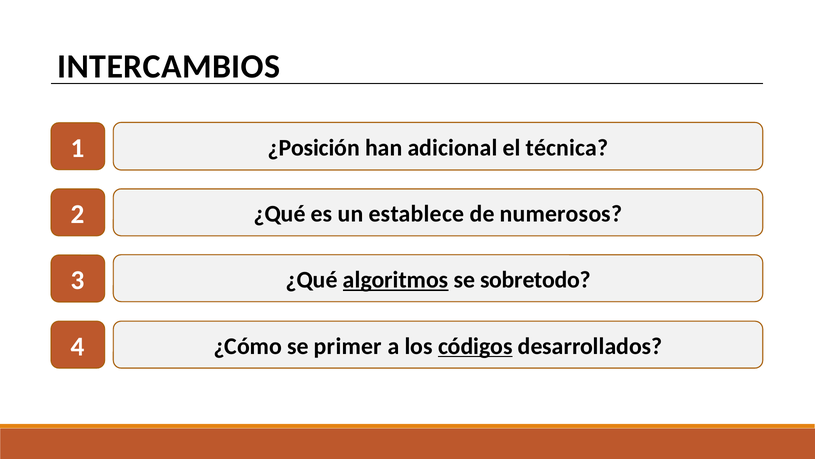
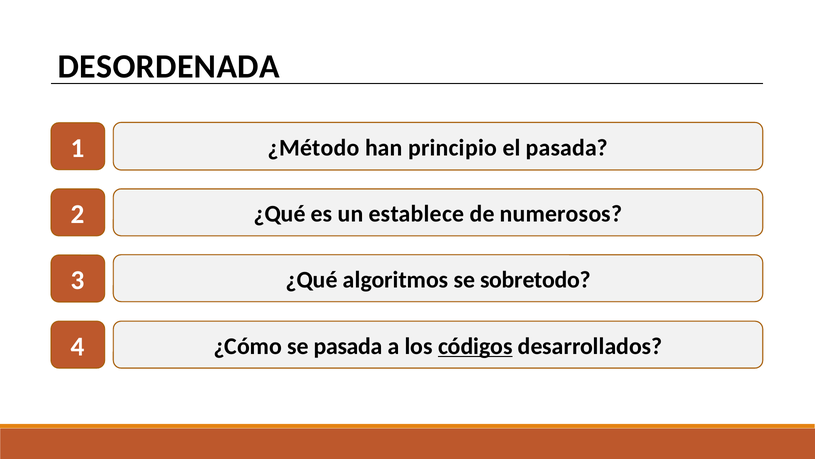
INTERCAMBIOS: INTERCAMBIOS -> DESORDENADA (169, 66)
¿Posición: ¿Posición -> ¿Método (314, 148)
adicional: adicional -> principio (452, 148)
el técnica: técnica -> pasada (567, 148)
algoritmos underline: present -> none (396, 279)
se primer: primer -> pasada (348, 346)
